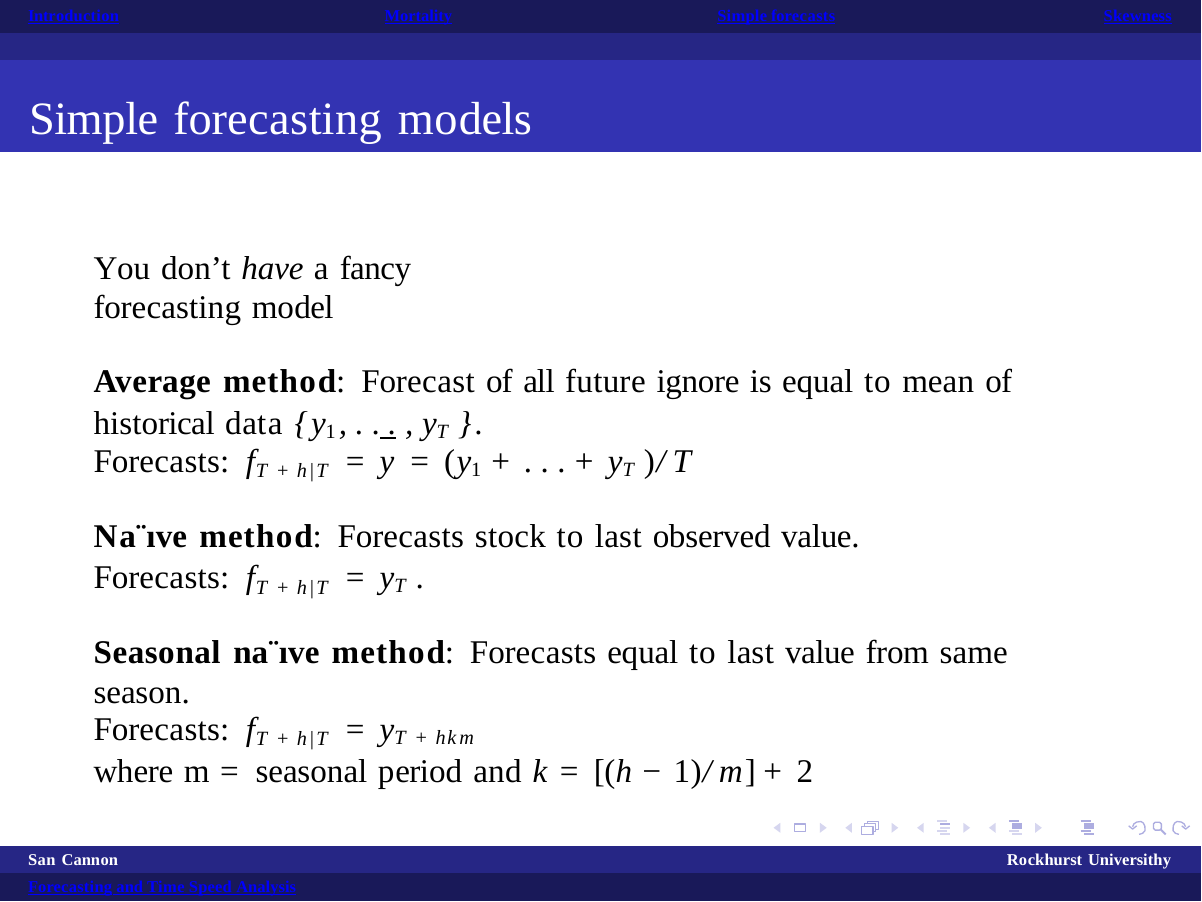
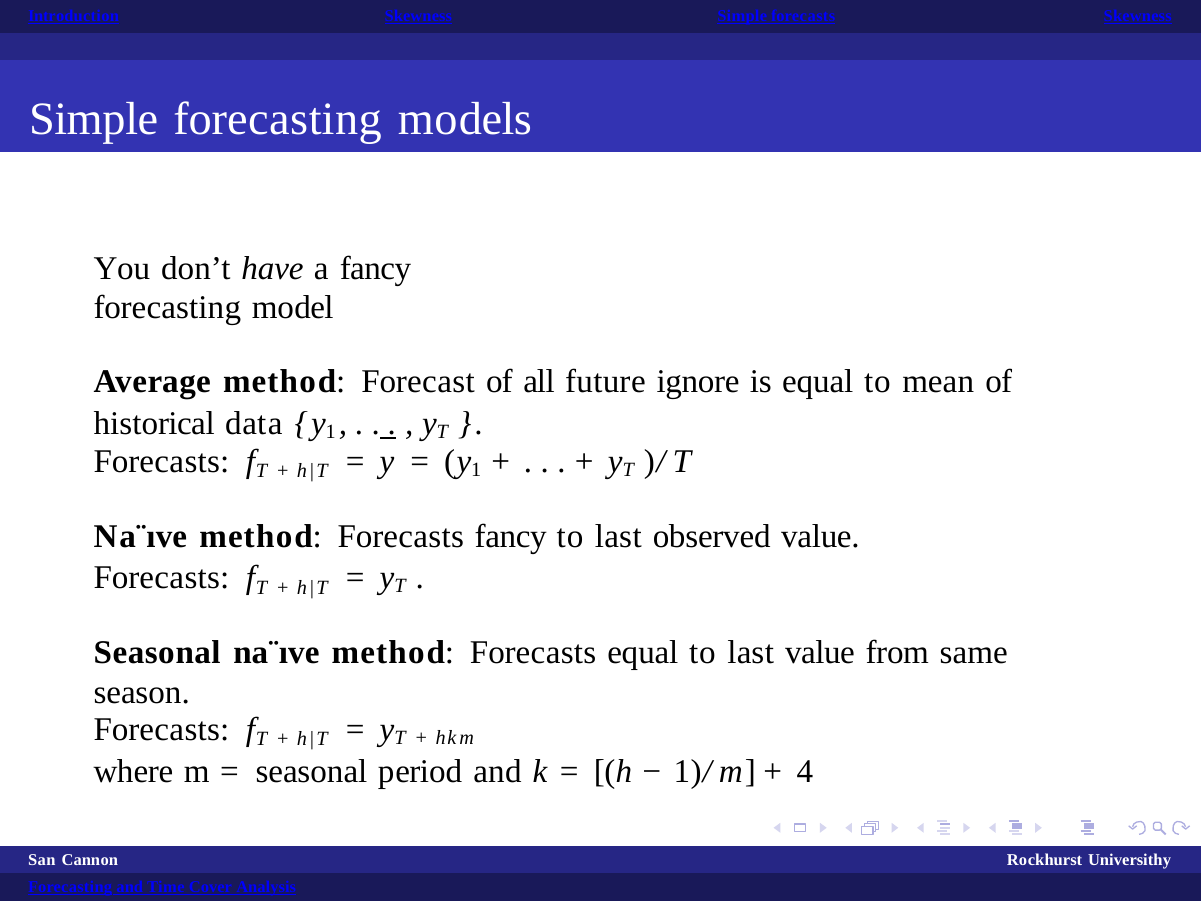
Introduction Mortality: Mortality -> Skewness (418, 16)
Forecasts stock: stock -> fancy (511, 537)
2: 2 -> 4 (805, 772)
Speed: Speed -> Cover (210, 888)
